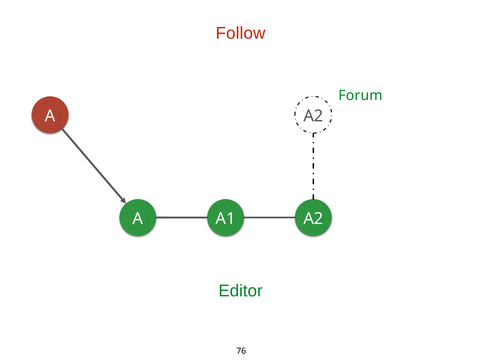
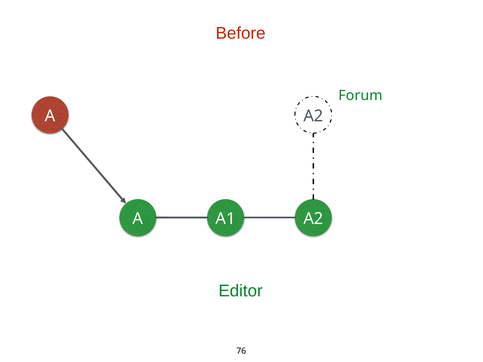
Follow: Follow -> Before (241, 33)
